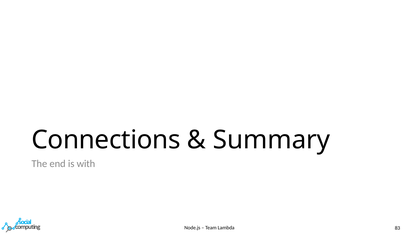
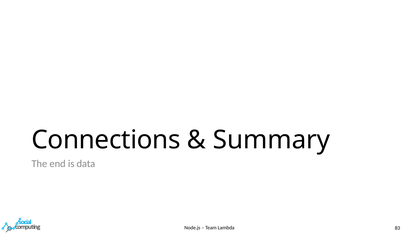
with: with -> data (86, 164)
